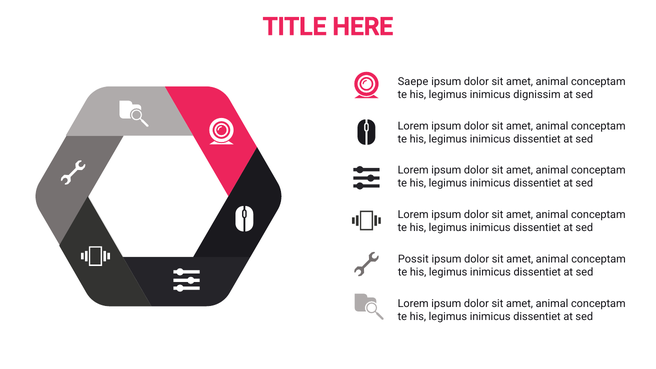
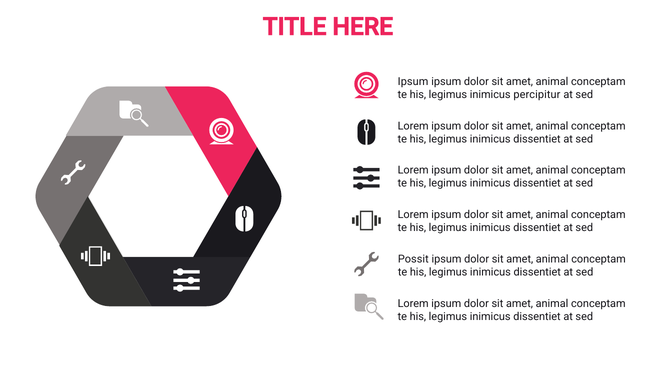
Saepe: Saepe -> Ipsum (413, 82)
dignissim: dignissim -> percipitur (537, 95)
